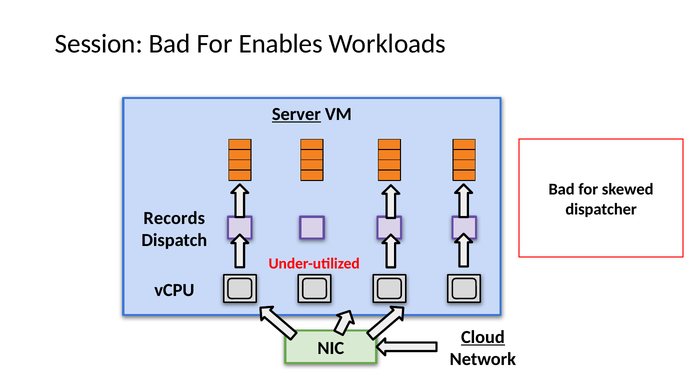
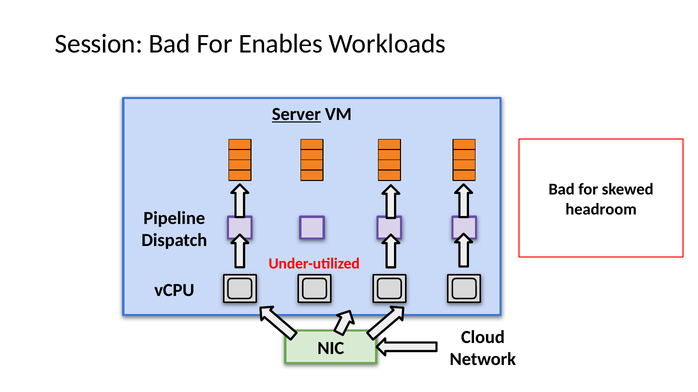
dispatcher: dispatcher -> headroom (601, 210)
Records: Records -> Pipeline (174, 218)
Cloud underline: present -> none (483, 338)
